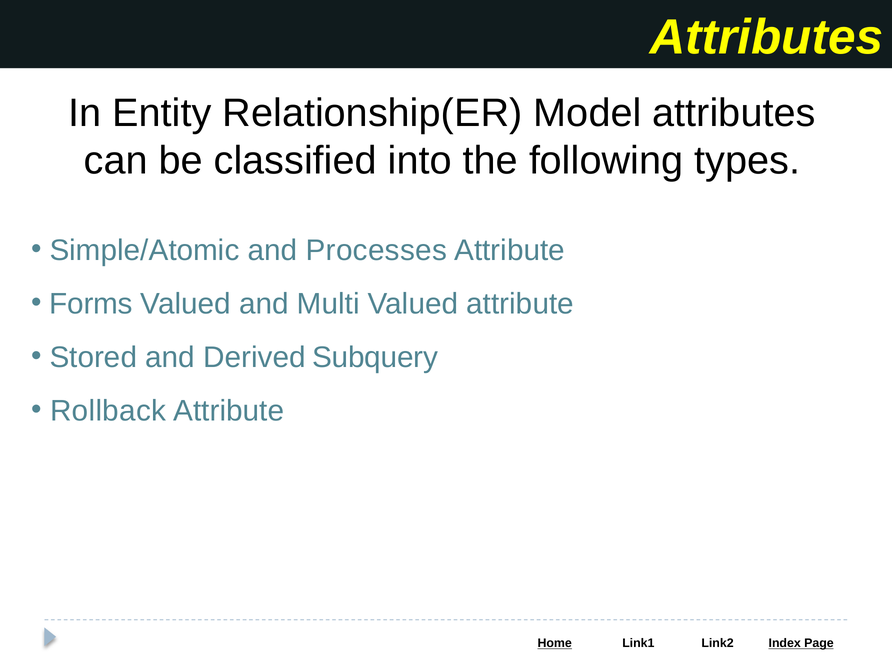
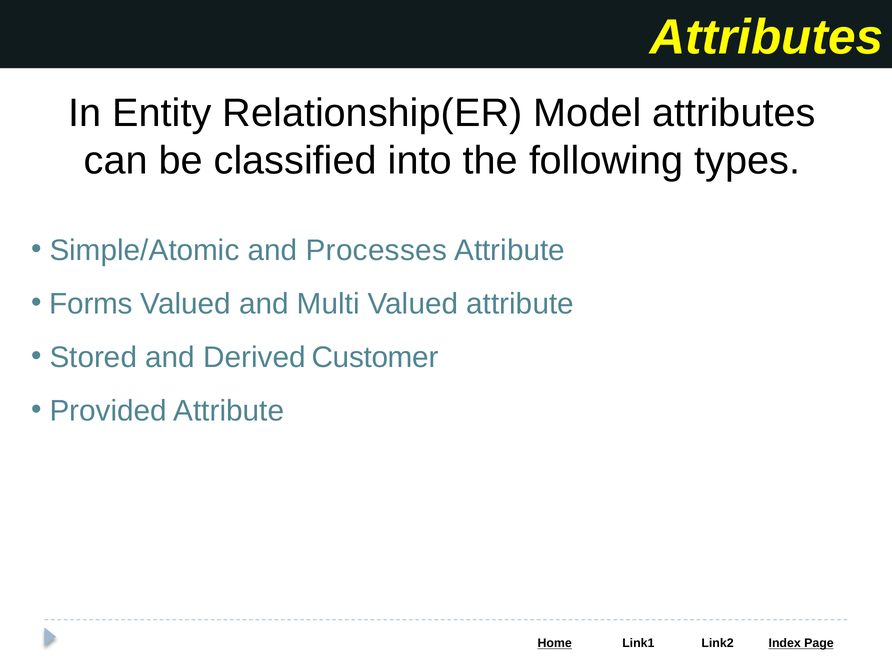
Subquery: Subquery -> Customer (375, 357)
Rollback: Rollback -> Provided (108, 411)
